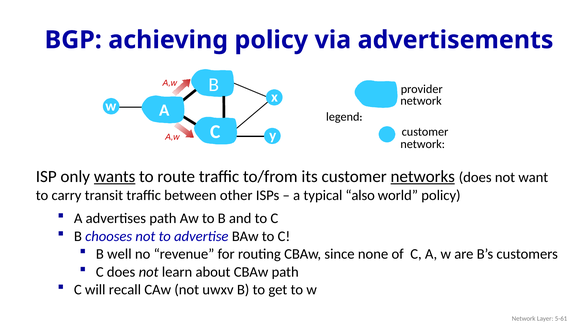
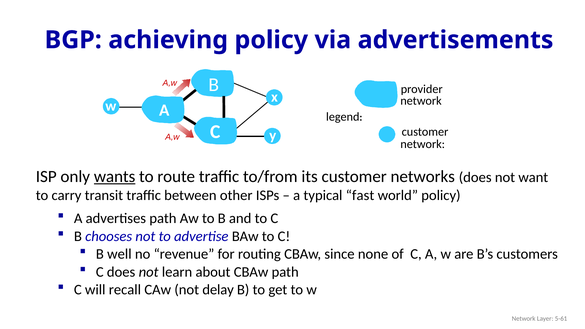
networks underline: present -> none (423, 177)
also: also -> fast (360, 195)
uwxv: uwxv -> delay (218, 290)
